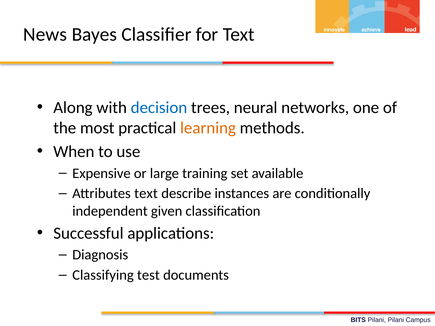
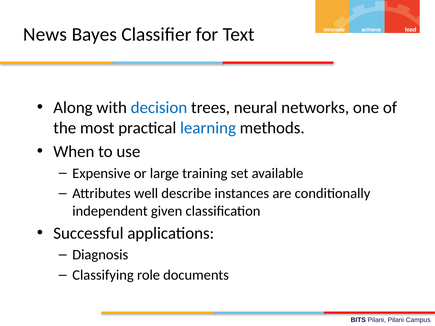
learning colour: orange -> blue (208, 128)
Attributes text: text -> well (146, 194)
test: test -> role (148, 275)
